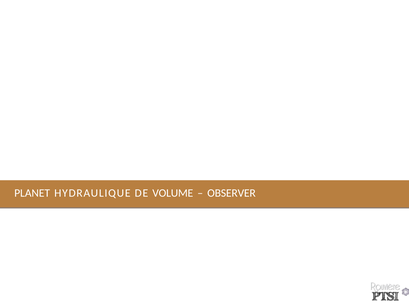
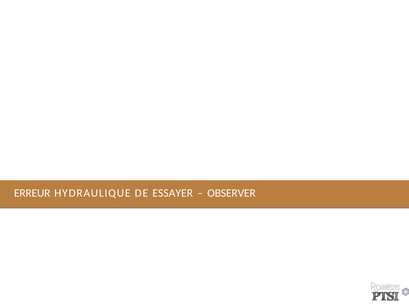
PLANET: PLANET -> ERREUR (32, 194)
VOLUME: VOLUME -> ESSAYER (173, 194)
